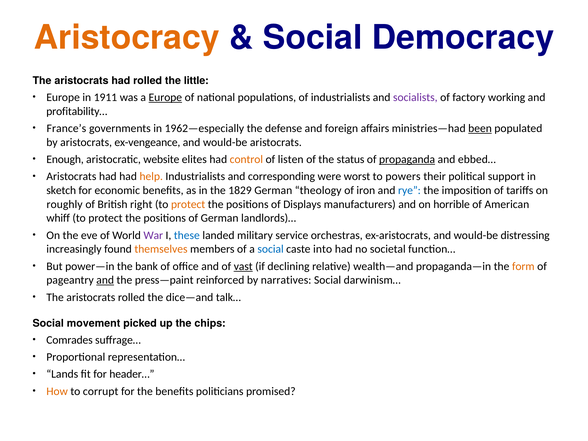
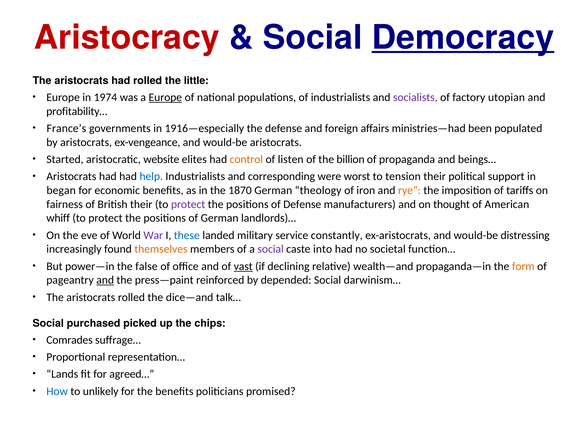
Aristocracy colour: orange -> red (127, 38)
Democracy underline: none -> present (463, 38)
1911: 1911 -> 1974 (105, 97)
working: working -> utopian (506, 97)
1962—especially: 1962—especially -> 1916—especially (204, 128)
been underline: present -> none (480, 128)
Enough: Enough -> Started (65, 159)
status: status -> billion (351, 159)
propaganda underline: present -> none (407, 159)
ebbed…: ebbed… -> beings… (477, 159)
help colour: orange -> blue (151, 177)
powers: powers -> tension (403, 177)
sketch: sketch -> began (61, 190)
1829: 1829 -> 1870 (240, 190)
rye colour: blue -> orange (409, 190)
roughly: roughly -> fairness (65, 204)
British right: right -> their (141, 204)
protect colour: orange -> purple (188, 204)
of Displays: Displays -> Defense (302, 204)
horrible: horrible -> thought (452, 204)
orchestras: orchestras -> constantly (337, 235)
social colour: blue -> purple (271, 249)
bank: bank -> false (146, 266)
narratives: narratives -> depended (286, 280)
movement: movement -> purchased (94, 323)
header…: header… -> agreed… (132, 374)
How colour: orange -> blue (57, 391)
corrupt: corrupt -> unlikely (101, 391)
